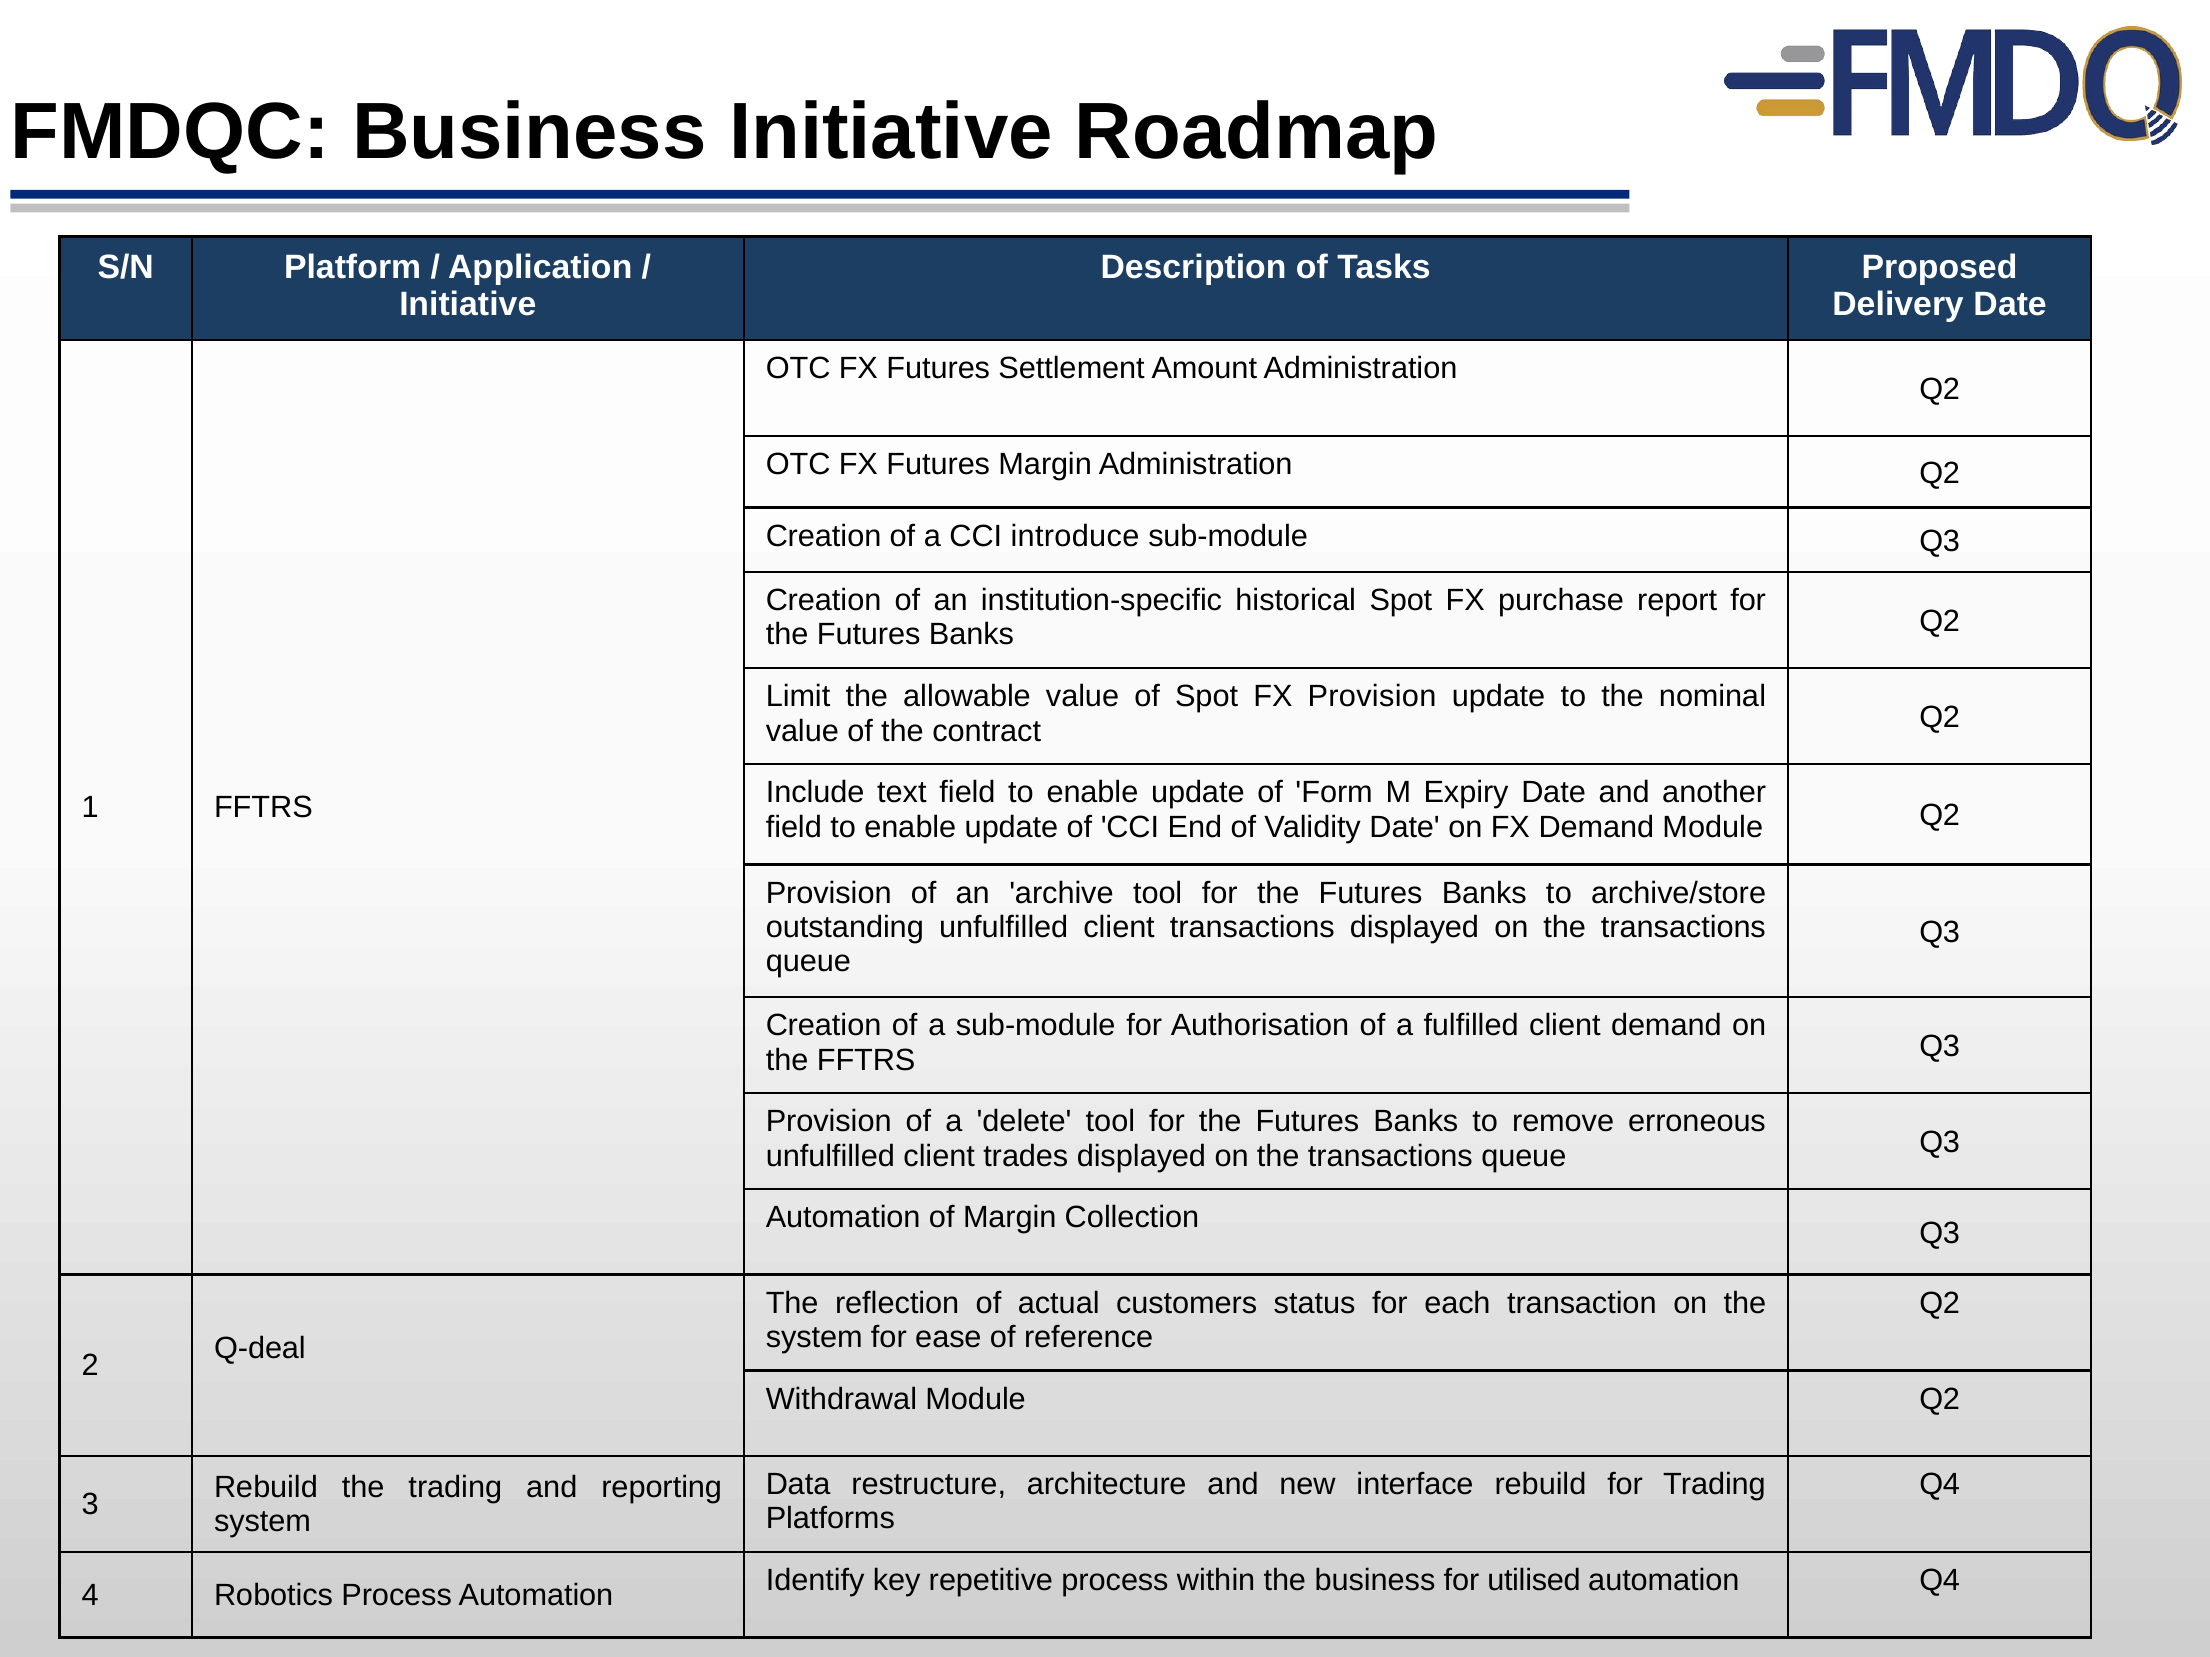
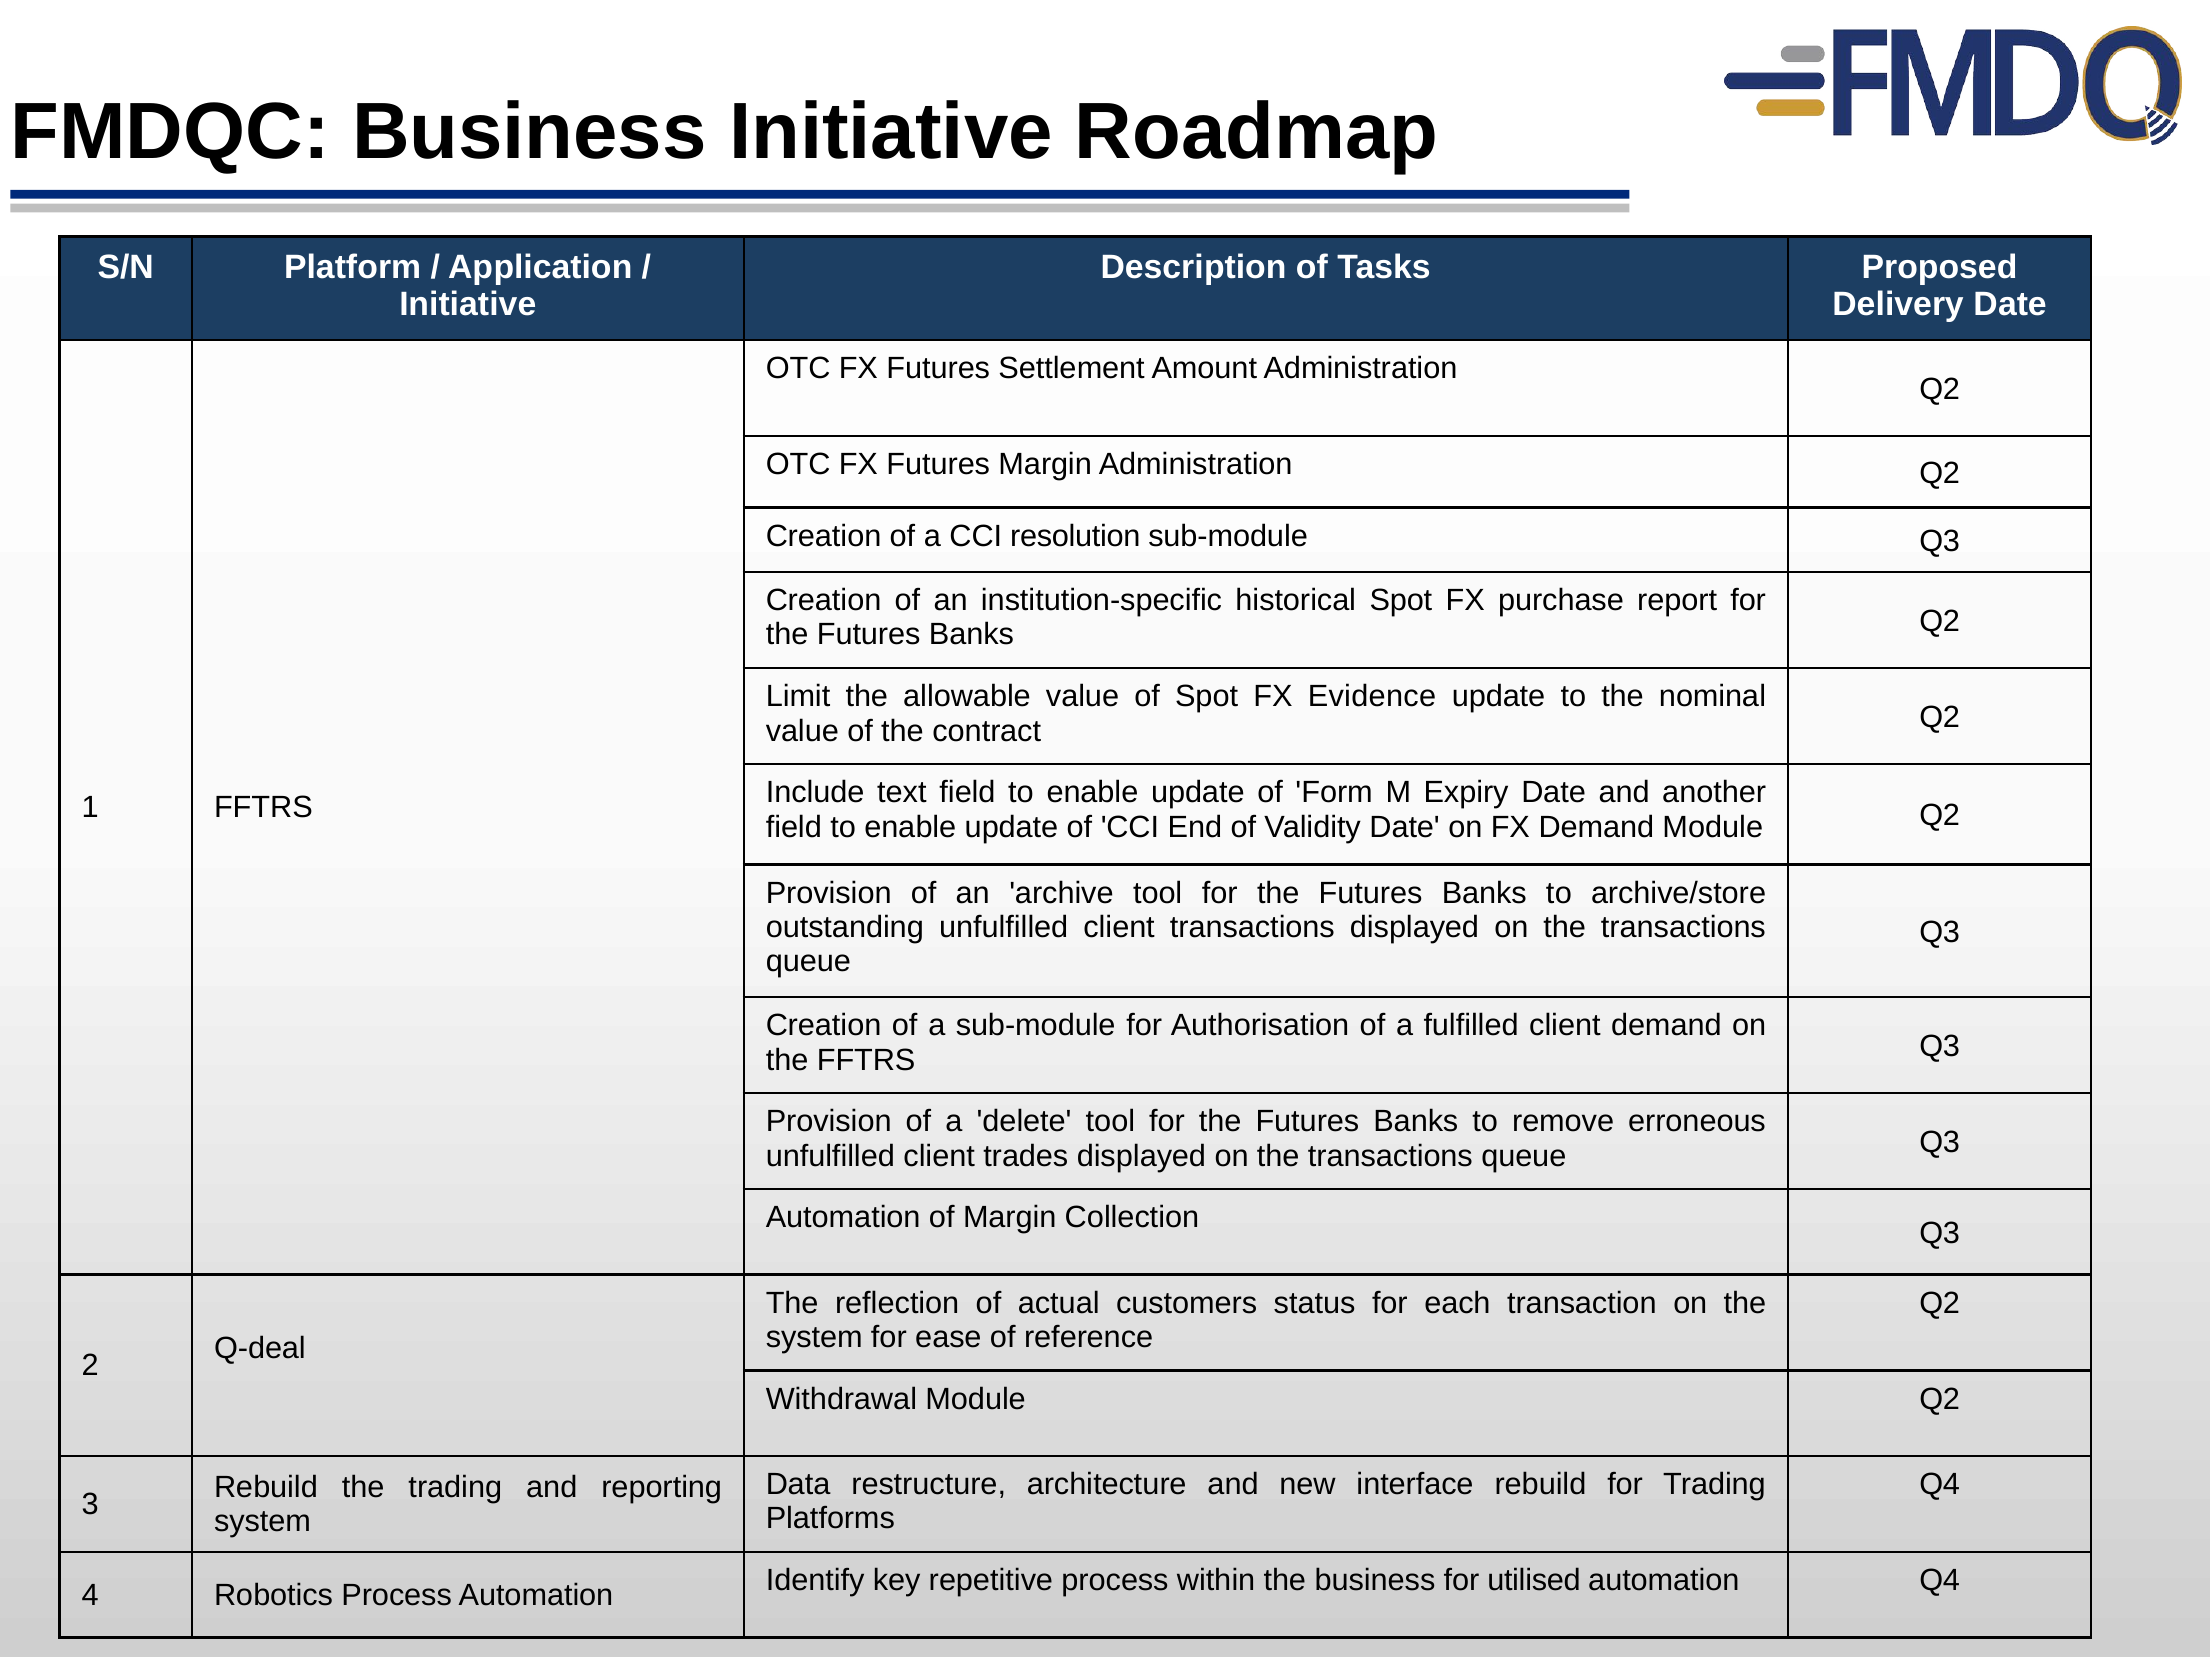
introduce: introduce -> resolution (1075, 536)
FX Provision: Provision -> Evidence (1372, 697)
